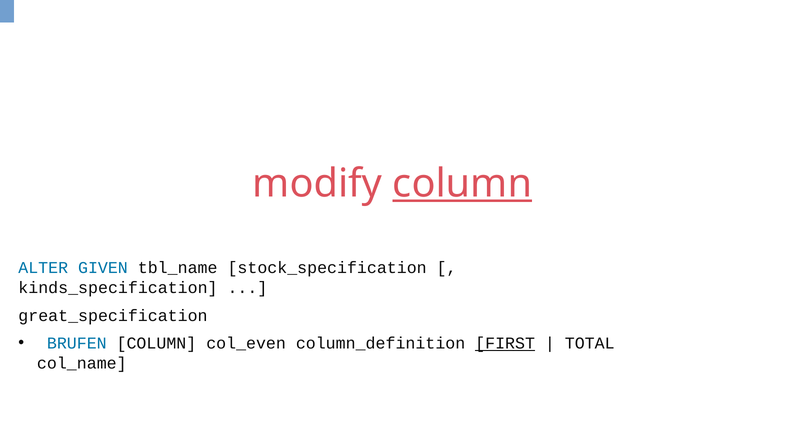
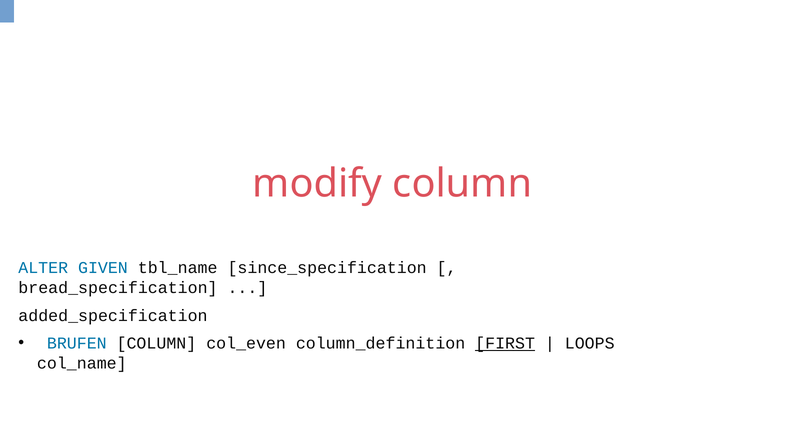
column underline: present -> none (462, 184)
stock_specification: stock_specification -> since_specification (327, 268)
kinds_specification: kinds_specification -> bread_specification (118, 288)
great_specification: great_specification -> added_specification (113, 316)
TOTAL: TOTAL -> LOOPS (590, 344)
